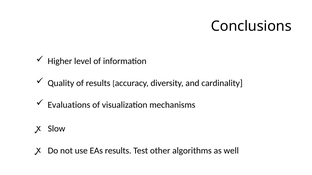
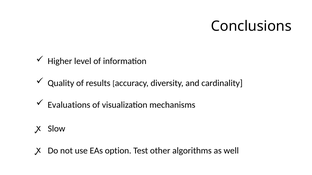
EAs results: results -> option (118, 151)
